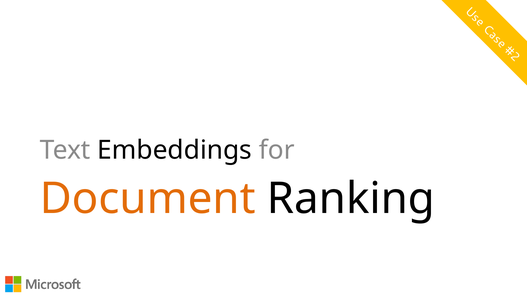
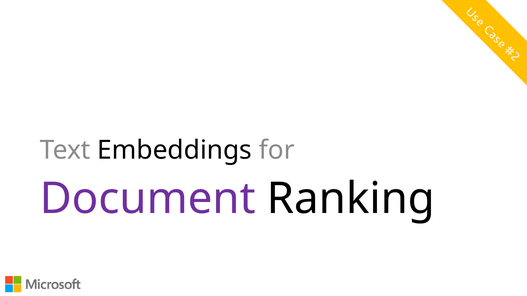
Document colour: orange -> purple (148, 199)
